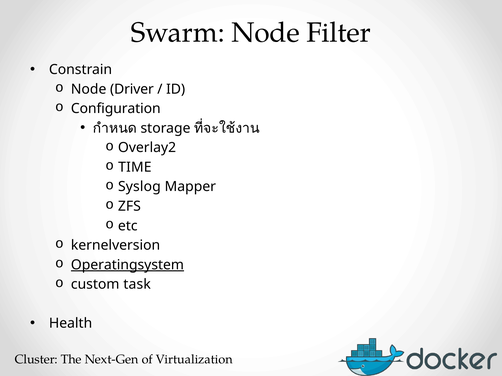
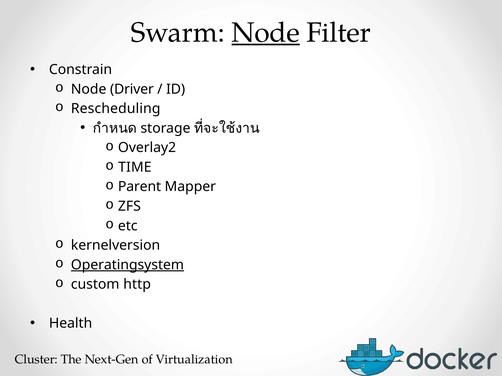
Node underline: none -> present (266, 33)
Configuration: Configuration -> Rescheduling (116, 109)
Syslog: Syslog -> Parent (140, 187)
task: task -> http (137, 285)
